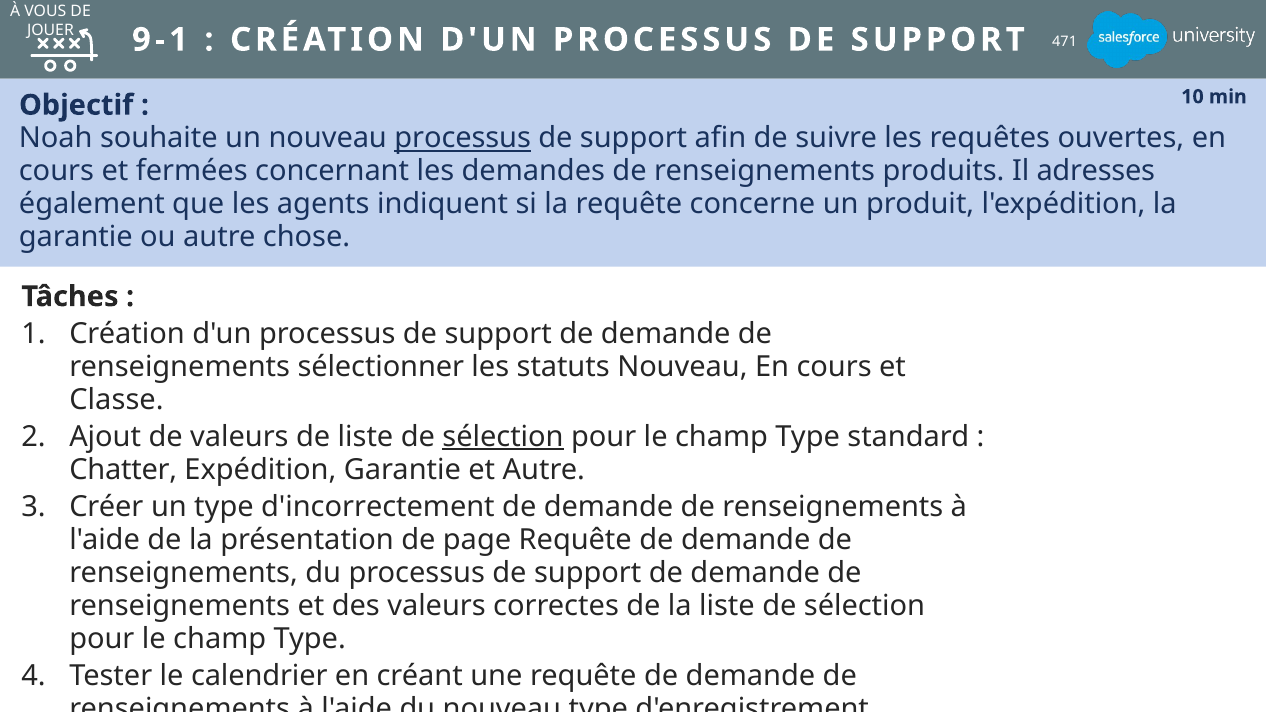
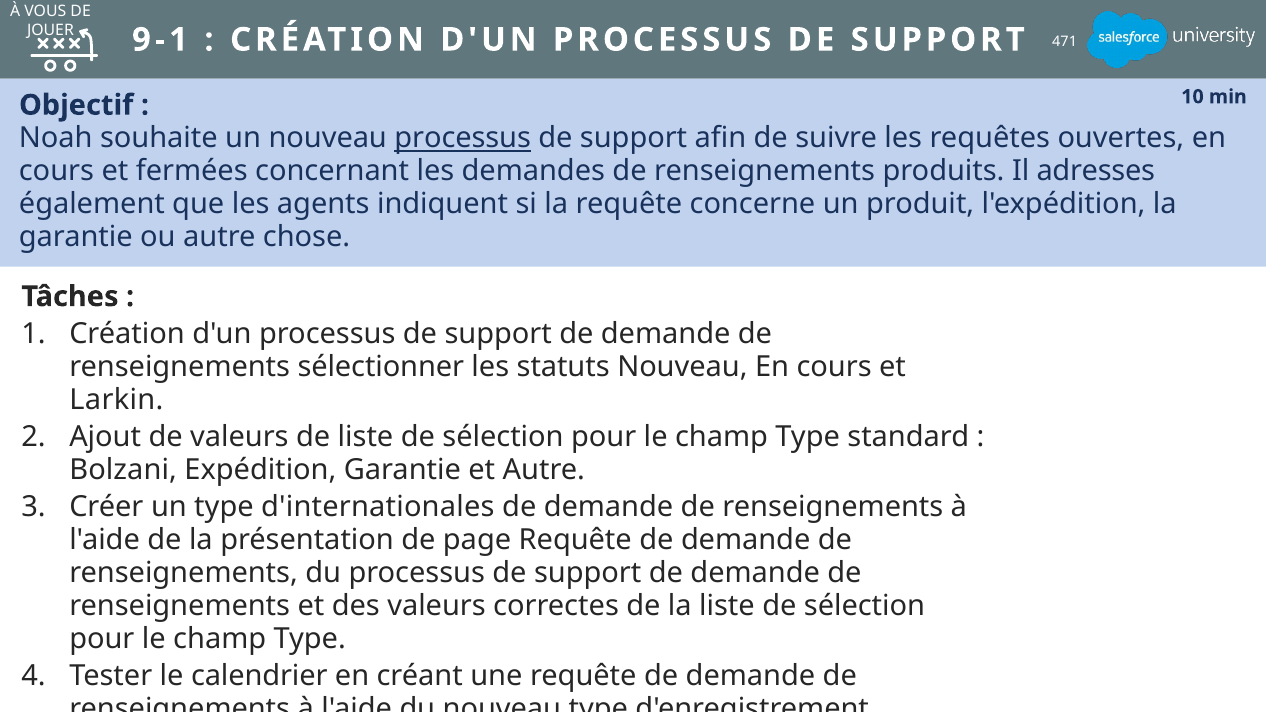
Classe: Classe -> Larkin (116, 400)
sélection underline: present -> none (503, 437)
Chatter: Chatter -> Bolzani (123, 470)
d'incorrectement: d'incorrectement -> d'internationales (378, 507)
